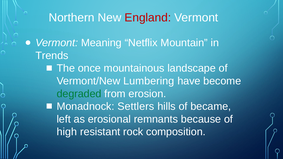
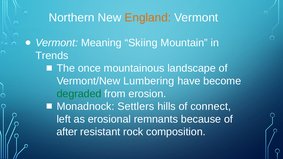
England colour: red -> orange (148, 18)
Netflix: Netflix -> Skiing (141, 43)
became: became -> connect (211, 107)
high: high -> after (67, 132)
